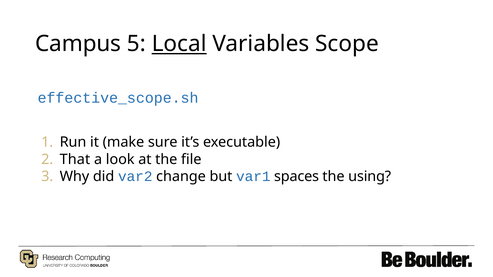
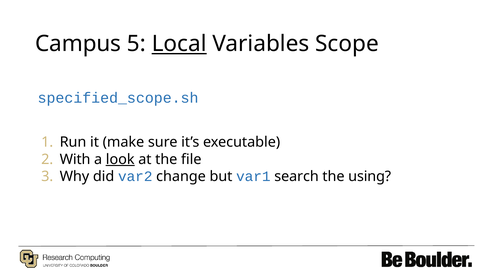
effective_scope.sh: effective_scope.sh -> specified_scope.sh (118, 98)
That: That -> With (75, 159)
look underline: none -> present (120, 159)
spaces: spaces -> search (297, 177)
